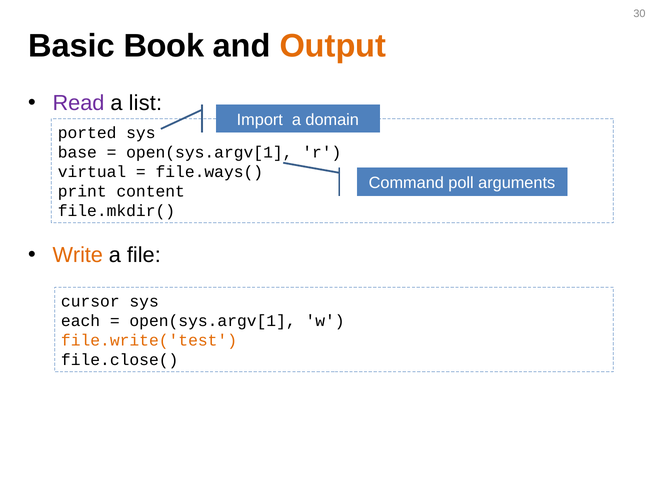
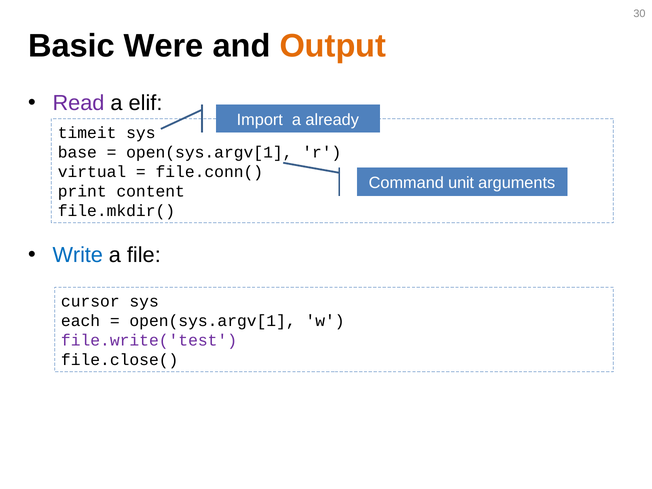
Book: Book -> Were (164, 46)
list: list -> elif (146, 103)
domain: domain -> already (332, 120)
ported: ported -> timeit (87, 133)
file.ways(: file.ways( -> file.conn( (209, 172)
poll: poll -> unit (461, 183)
Write colour: orange -> blue (78, 255)
file.write('test colour: orange -> purple (149, 340)
